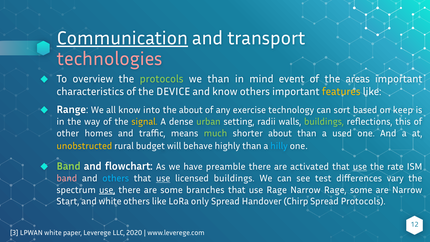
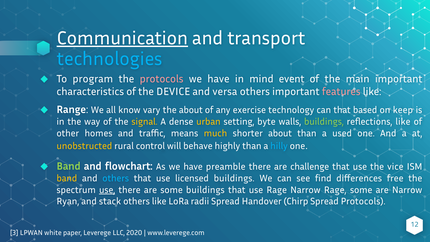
technologies colour: pink -> light blue (110, 59)
overview: overview -> program (93, 79)
protocols colour: light green -> pink (162, 79)
than: than -> have (218, 79)
areas: areas -> main (358, 79)
and know: know -> versa (225, 92)
features colour: yellow -> pink (341, 92)
into: into -> vary (152, 110)
can sort: sort -> that (342, 110)
urban colour: light green -> yellow (208, 122)
radii: radii -> byte (266, 122)
reflections this: this -> like (403, 122)
much colour: light green -> yellow (215, 133)
budget: budget -> control (150, 146)
activated: activated -> challenge (310, 167)
use underline: present -> none (360, 167)
rate: rate -> vice (395, 167)
band colour: pink -> yellow (67, 178)
use underline: present -> none (163, 178)
test: test -> find (323, 178)
vary: vary -> free (395, 178)
some branches: branches -> buildings (205, 190)
Start: Start -> Ryan (68, 201)
and white: white -> stack (110, 201)
only: only -> radii (200, 201)
